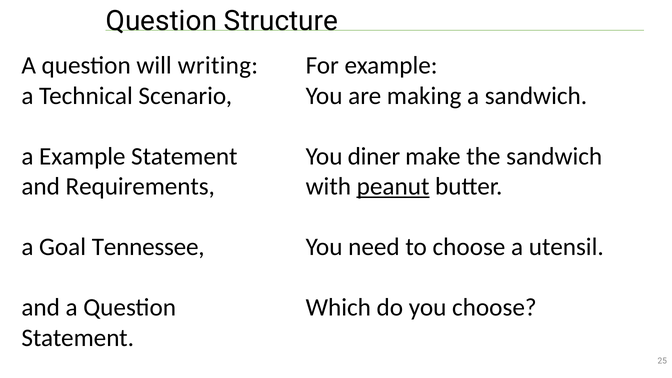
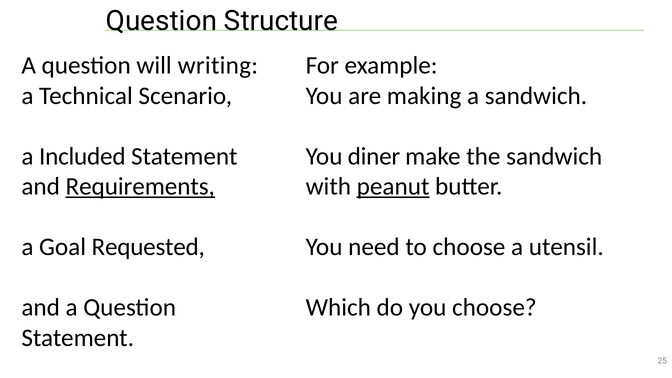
a Example: Example -> Included (82, 156)
Requirements underline: none -> present (140, 187)
Tennessee: Tennessee -> Requested (148, 247)
